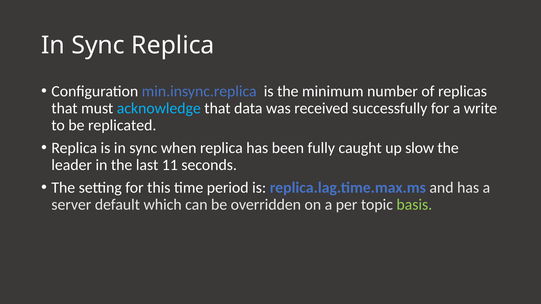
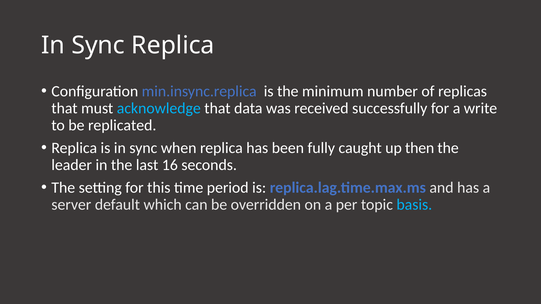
slow: slow -> then (420, 148)
11: 11 -> 16 (170, 165)
basis colour: light green -> light blue (414, 205)
